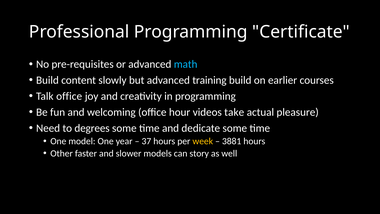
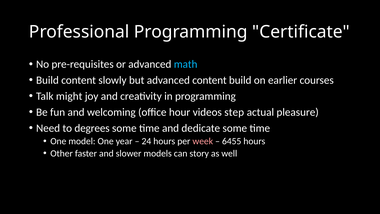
advanced training: training -> content (209, 80)
Talk office: office -> might (69, 96)
take: take -> step (234, 112)
37: 37 -> 24 (146, 141)
week colour: yellow -> pink (203, 141)
3881: 3881 -> 6455 (232, 141)
